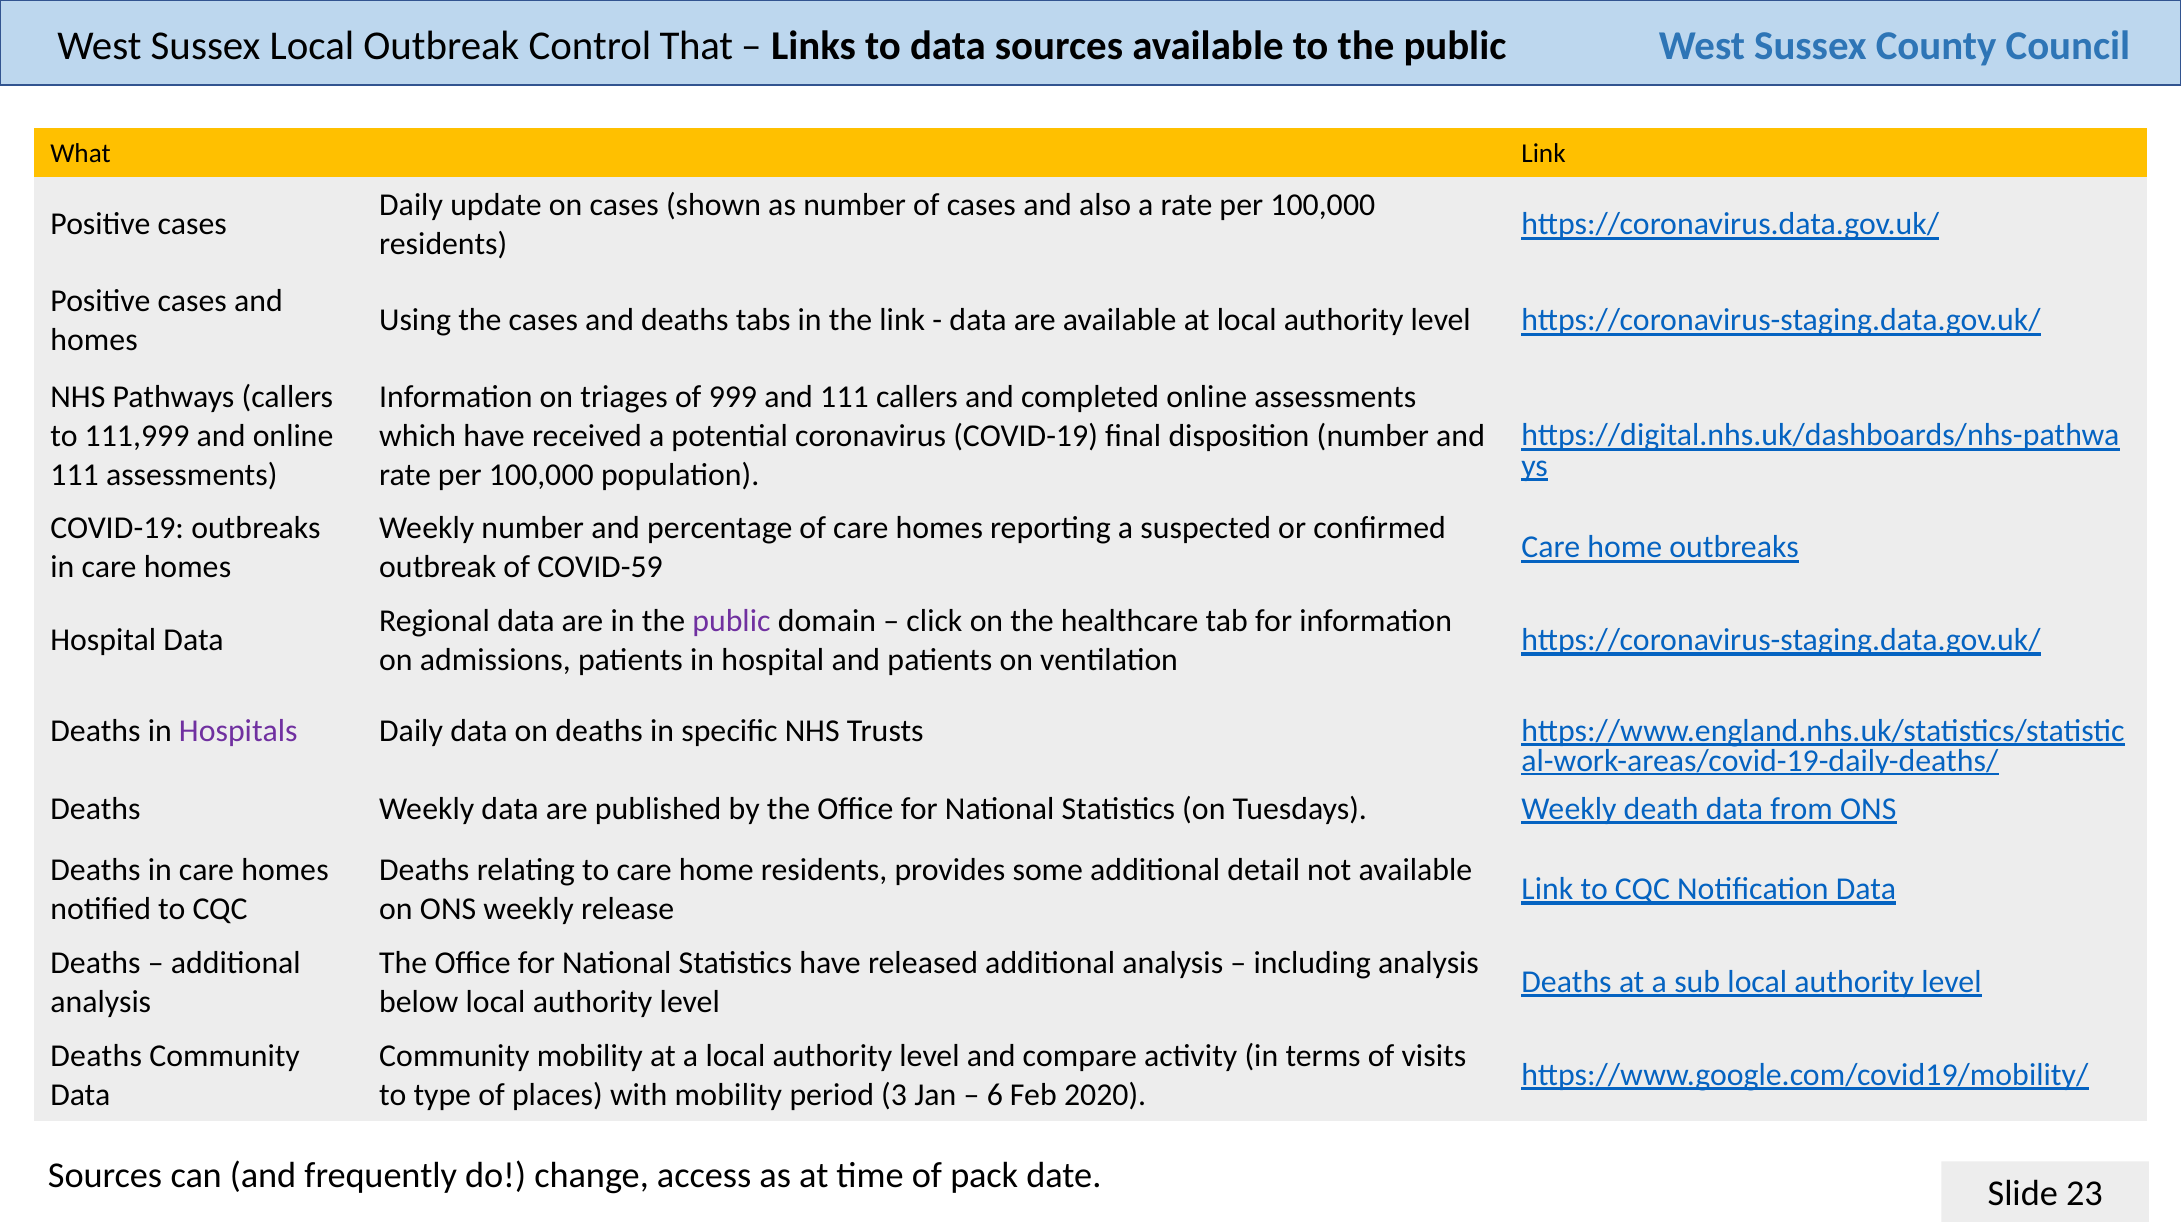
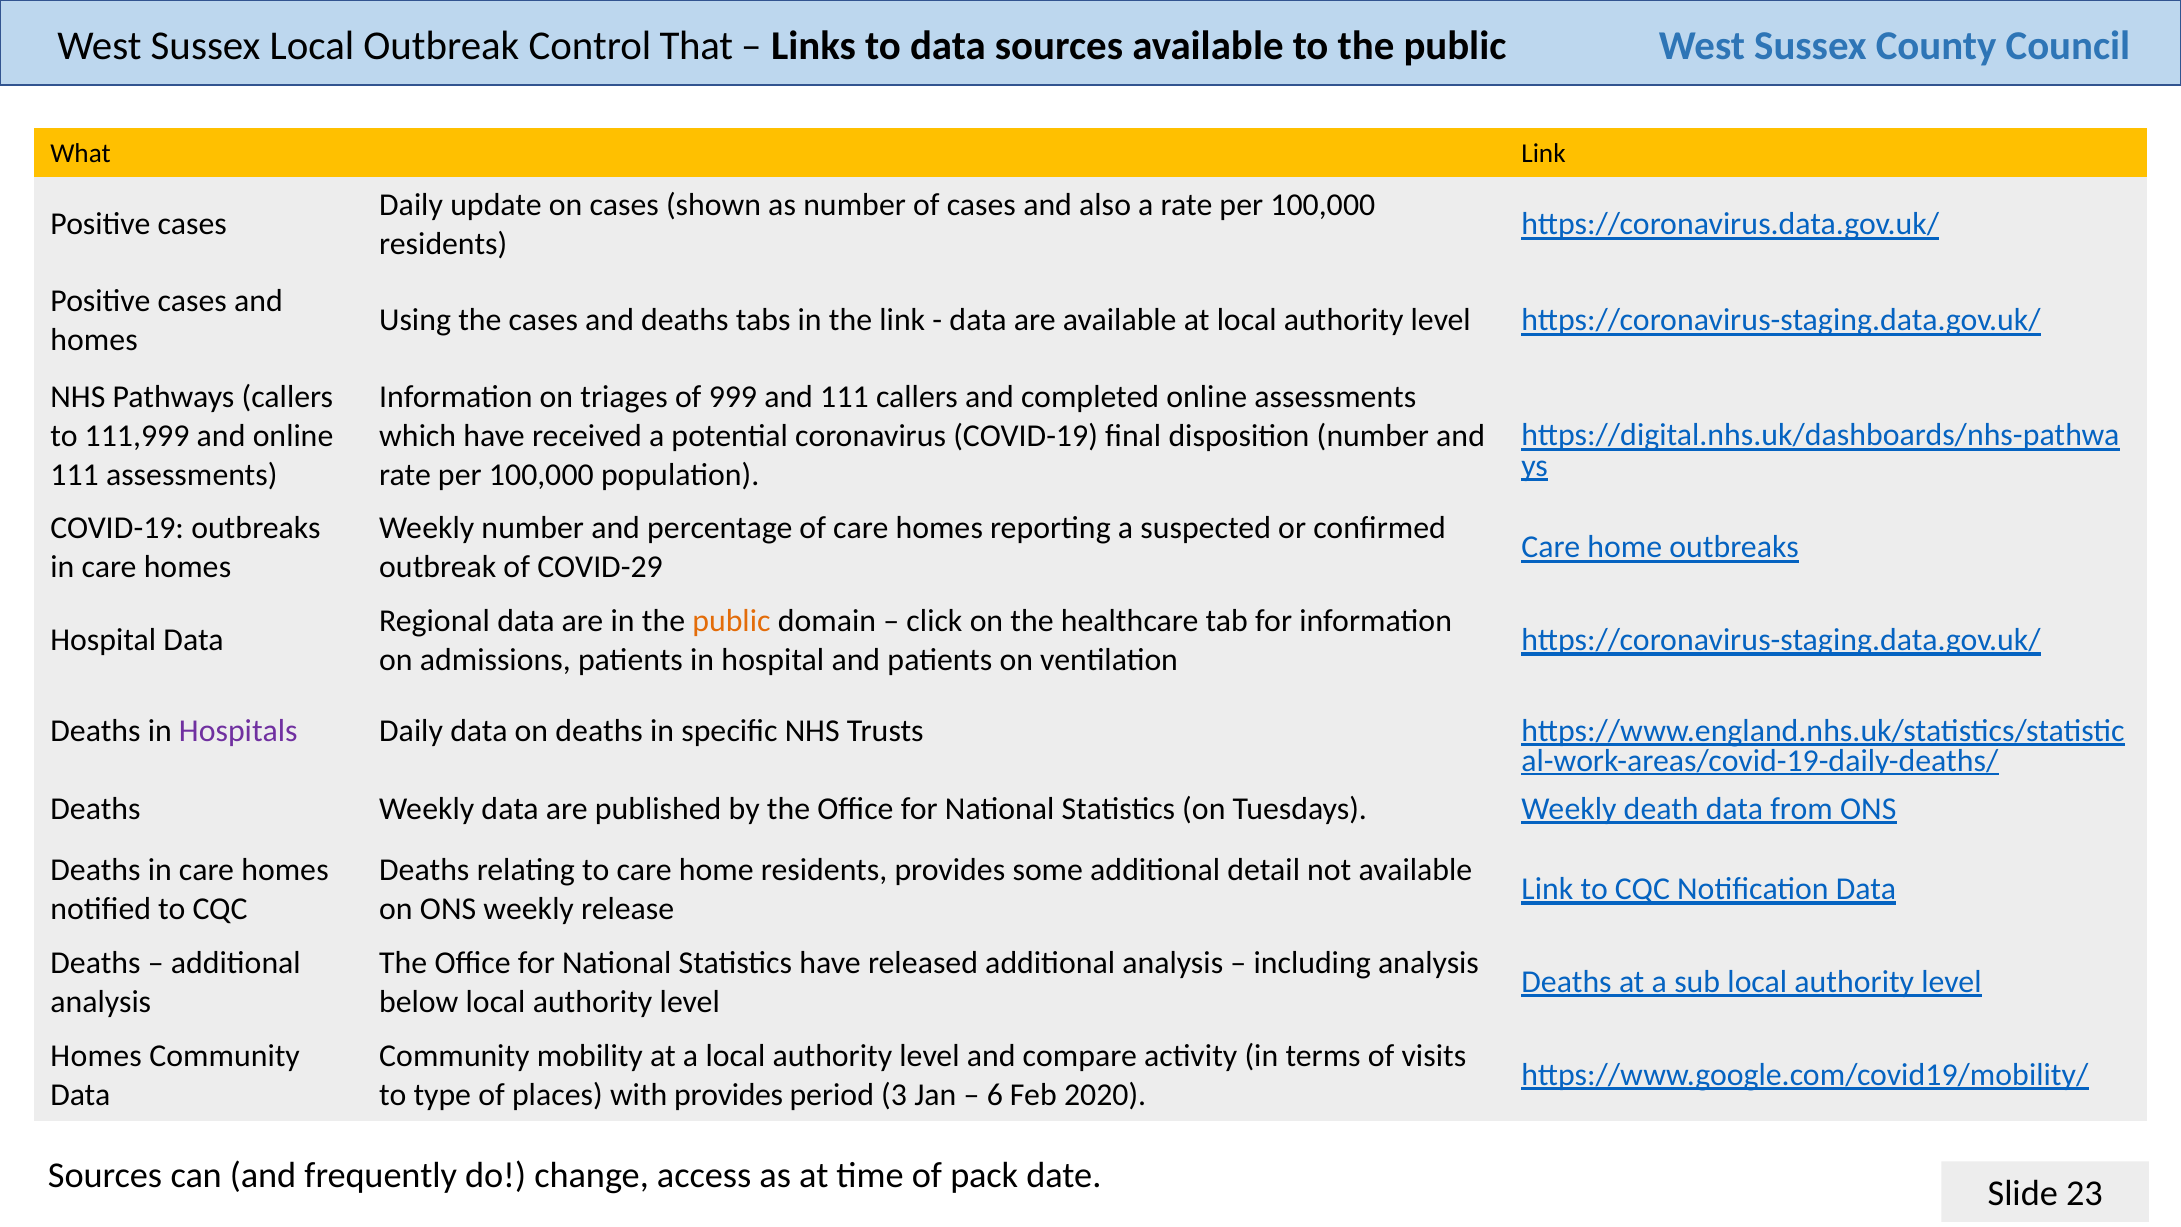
COVID-59: COVID-59 -> COVID-29 (600, 567)
public colour: purple -> orange (731, 621)
Deaths: Deaths -> Homes (96, 1056)
with mobility: mobility -> provides (729, 1094)
